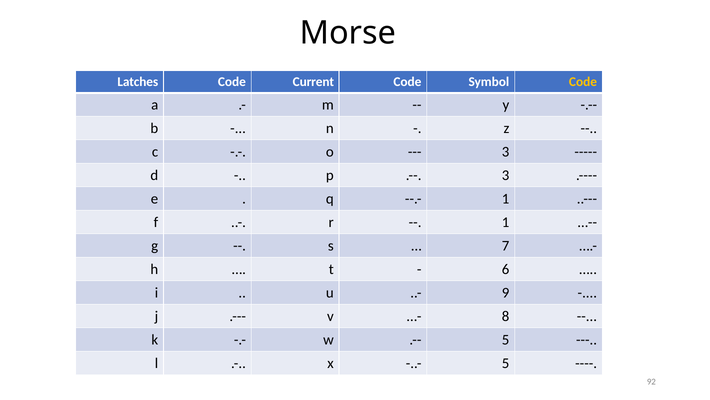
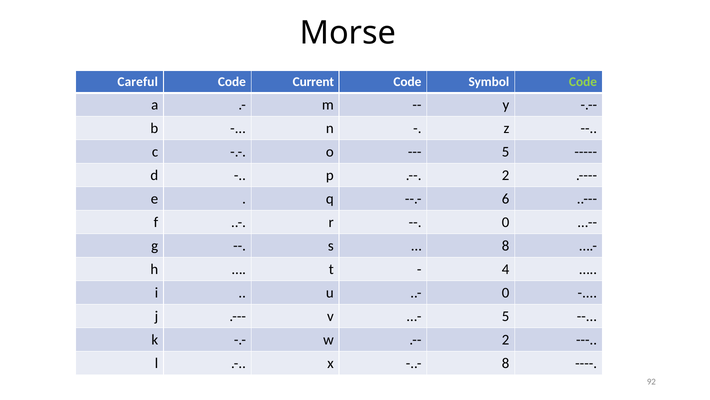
Latches: Latches -> Careful (138, 82)
Code colour: yellow -> light green (583, 82)
3: 3 -> 5 (506, 152)
3: 3 -> 2 (506, 175)
1: 1 -> 6 (506, 198)
1: 1 -> 0 (506, 222)
7: 7 -> 8 (506, 245)
6: 6 -> 4 (506, 269)
9: 9 -> 0 (506, 292)
8: 8 -> 5 (506, 316)
5: 5 -> 2 (506, 339)
5: 5 -> 8 (506, 363)
